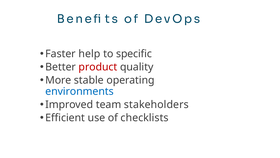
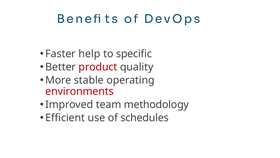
environments colour: blue -> red (80, 91)
stakeholders: stakeholders -> methodology (156, 104)
checklists: checklists -> schedules (145, 117)
